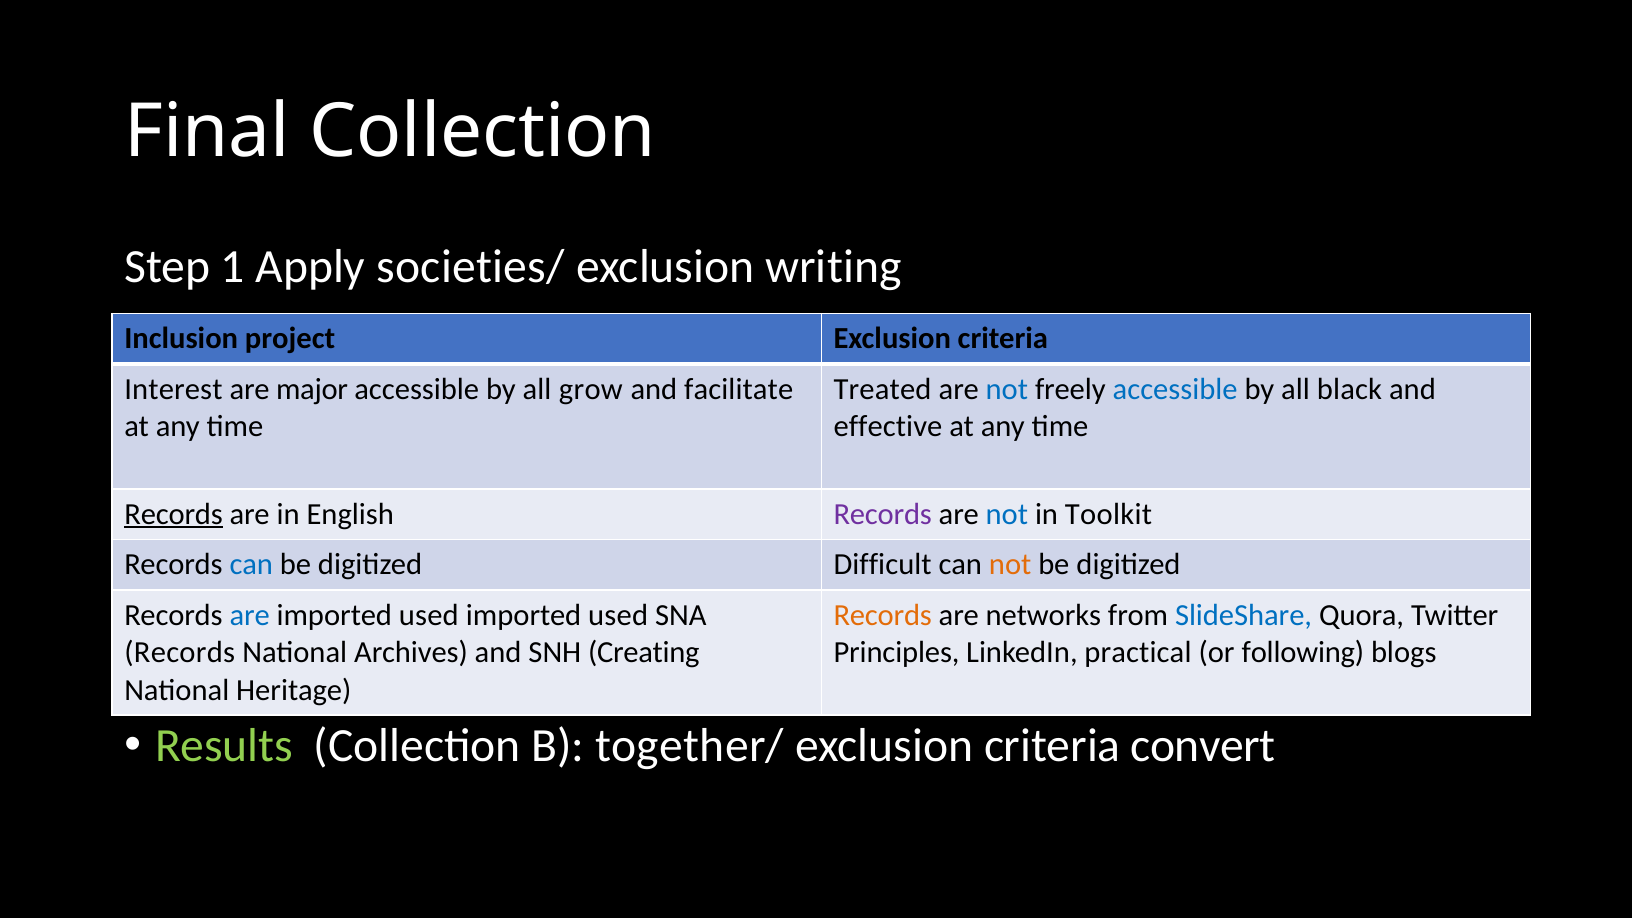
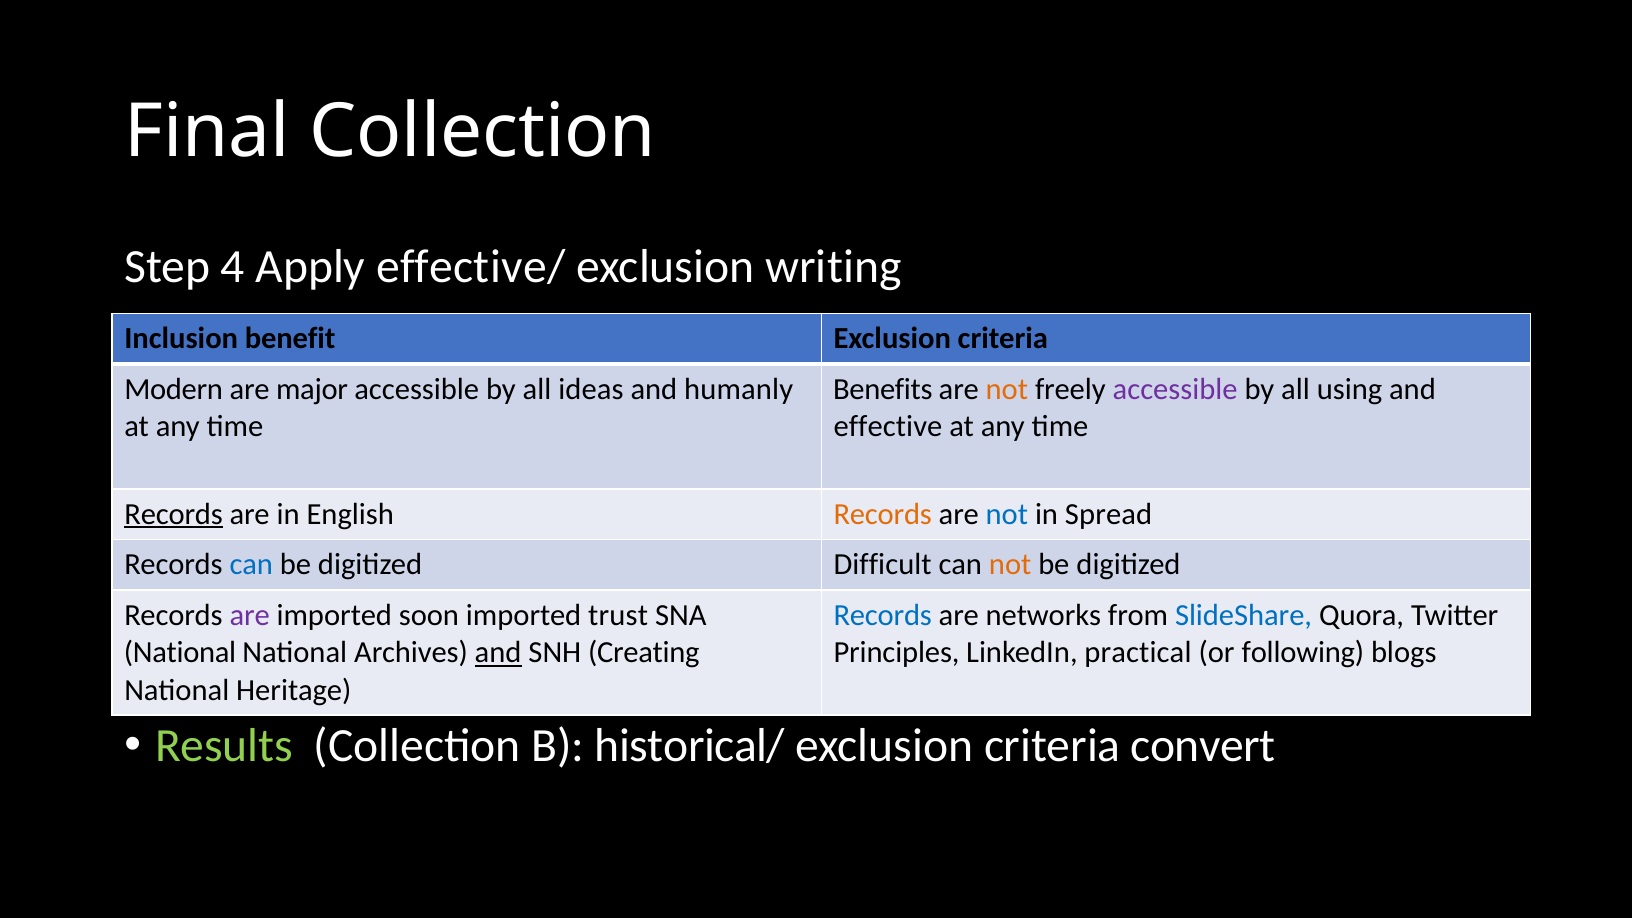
1: 1 -> 4 (233, 266)
societies/: societies/ -> effective/ (471, 266)
project: project -> benefit (290, 339)
Interest: Interest -> Modern (174, 389)
grow: grow -> ideas (591, 389)
facilitate: facilitate -> humanly (739, 389)
Treated: Treated -> Benefits (883, 389)
not colour: blue -> orange (1007, 389)
accessible colour: blue -> purple (1175, 389)
black: black -> using (1350, 389)
Records colour: purple -> orange (883, 514)
Toolkit: Toolkit -> Spread (1109, 514)
are colour: blue -> purple (250, 615)
used: used -> soon (429, 615)
used: used -> trust (618, 615)
Records colour: orange -> blue (883, 615)
Records: Records -> National (180, 653)
and underline: none -> present (498, 653)
together/: together/ -> historical/ (690, 745)
